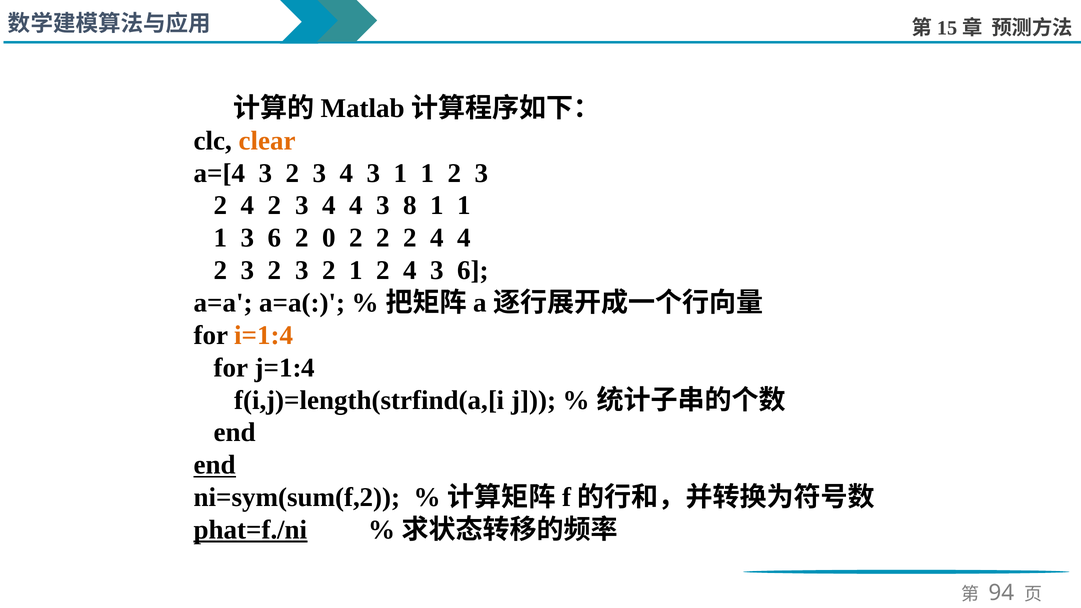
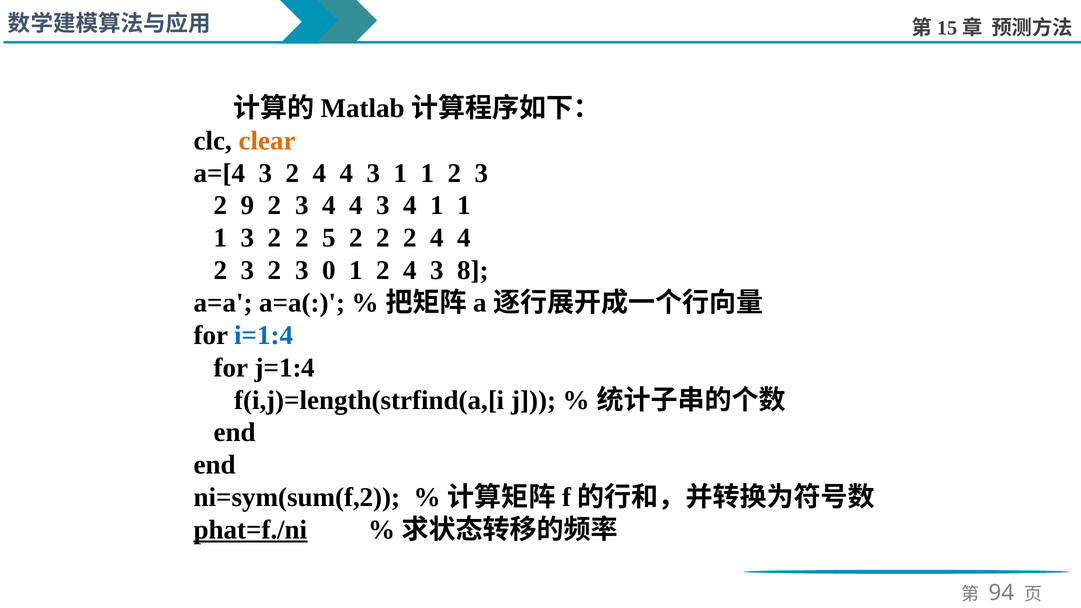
a=[4 3 2 3: 3 -> 4 (319, 173)
4: 4 -> 9 (248, 206)
4 3 8: 8 -> 4 (410, 206)
1 3 6: 6 -> 2 (275, 238)
0: 0 -> 5 (329, 238)
3 2 3 2: 2 -> 0 (329, 270)
4 3 6: 6 -> 8 (473, 270)
i=1:4 colour: orange -> blue (264, 335)
end underline: present -> none (215, 465)
